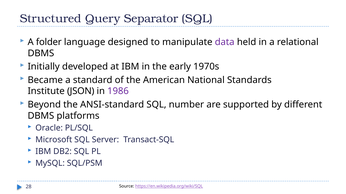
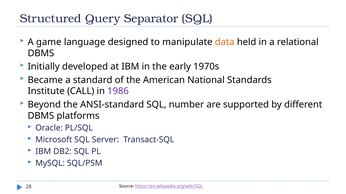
folder: folder -> game (49, 42)
data colour: purple -> orange (225, 42)
JSON: JSON -> CALL (81, 91)
